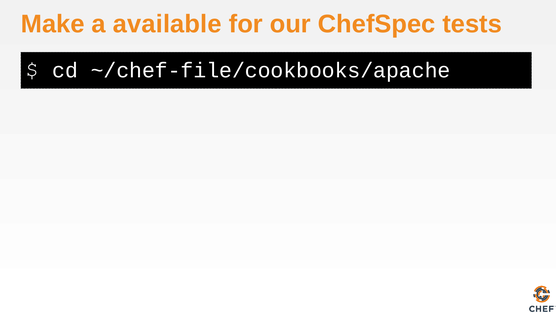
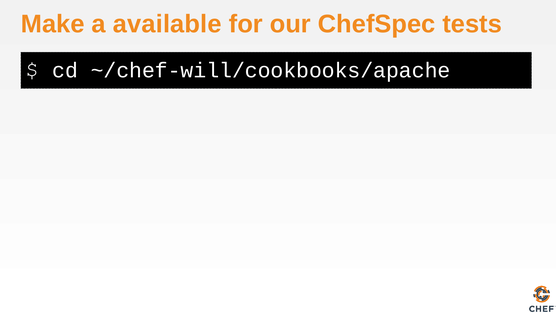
~/chef-file/cookbooks/apache: ~/chef-file/cookbooks/apache -> ~/chef-will/cookbooks/apache (271, 70)
